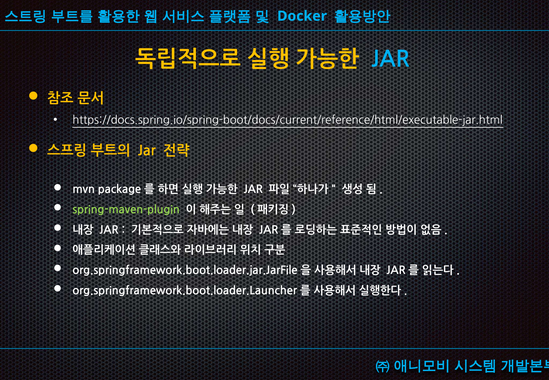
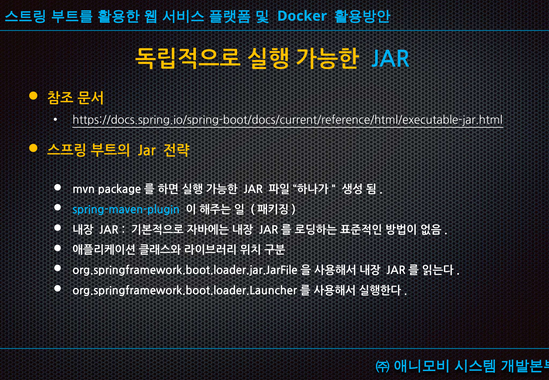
spring-maven-plugin colour: light green -> light blue (126, 210)
